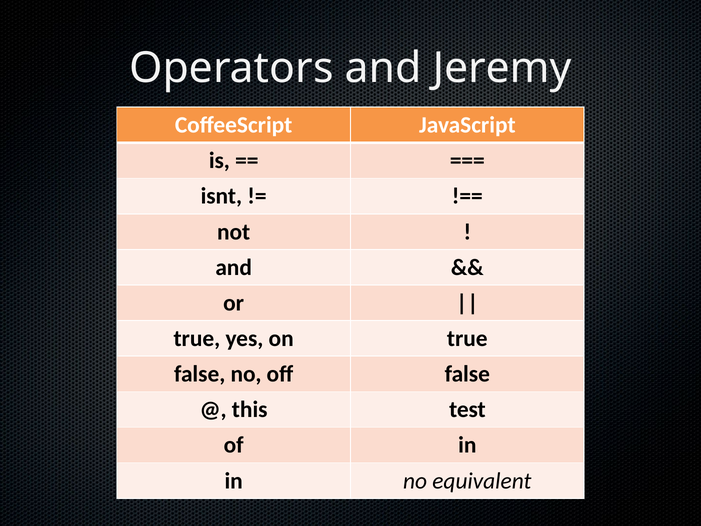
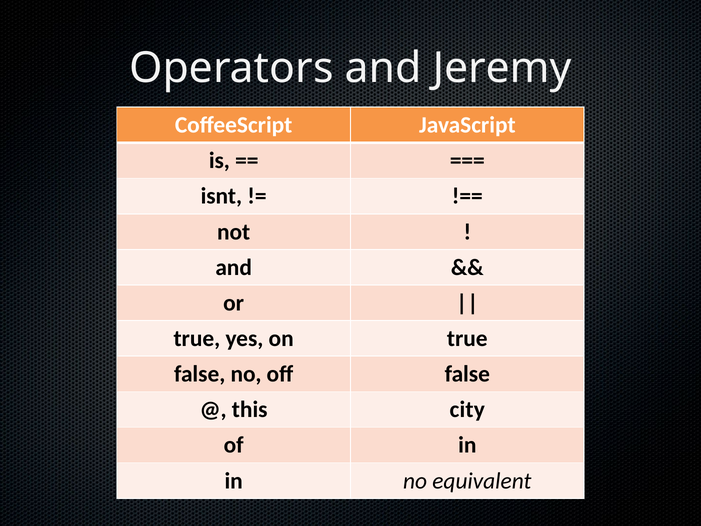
test: test -> city (467, 409)
